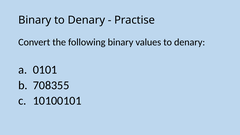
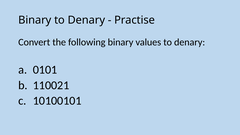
708355: 708355 -> 110021 (51, 85)
